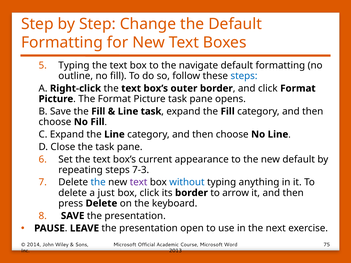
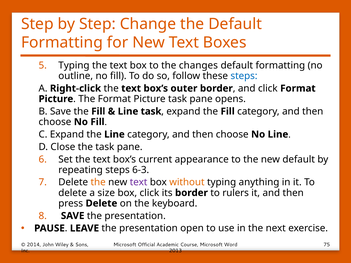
navigate: navigate -> changes (198, 65)
7-3: 7-3 -> 6-3 (141, 170)
the colour: blue -> orange (98, 182)
without colour: blue -> orange (187, 182)
just: just -> size (106, 193)
arrow: arrow -> rulers (236, 193)
